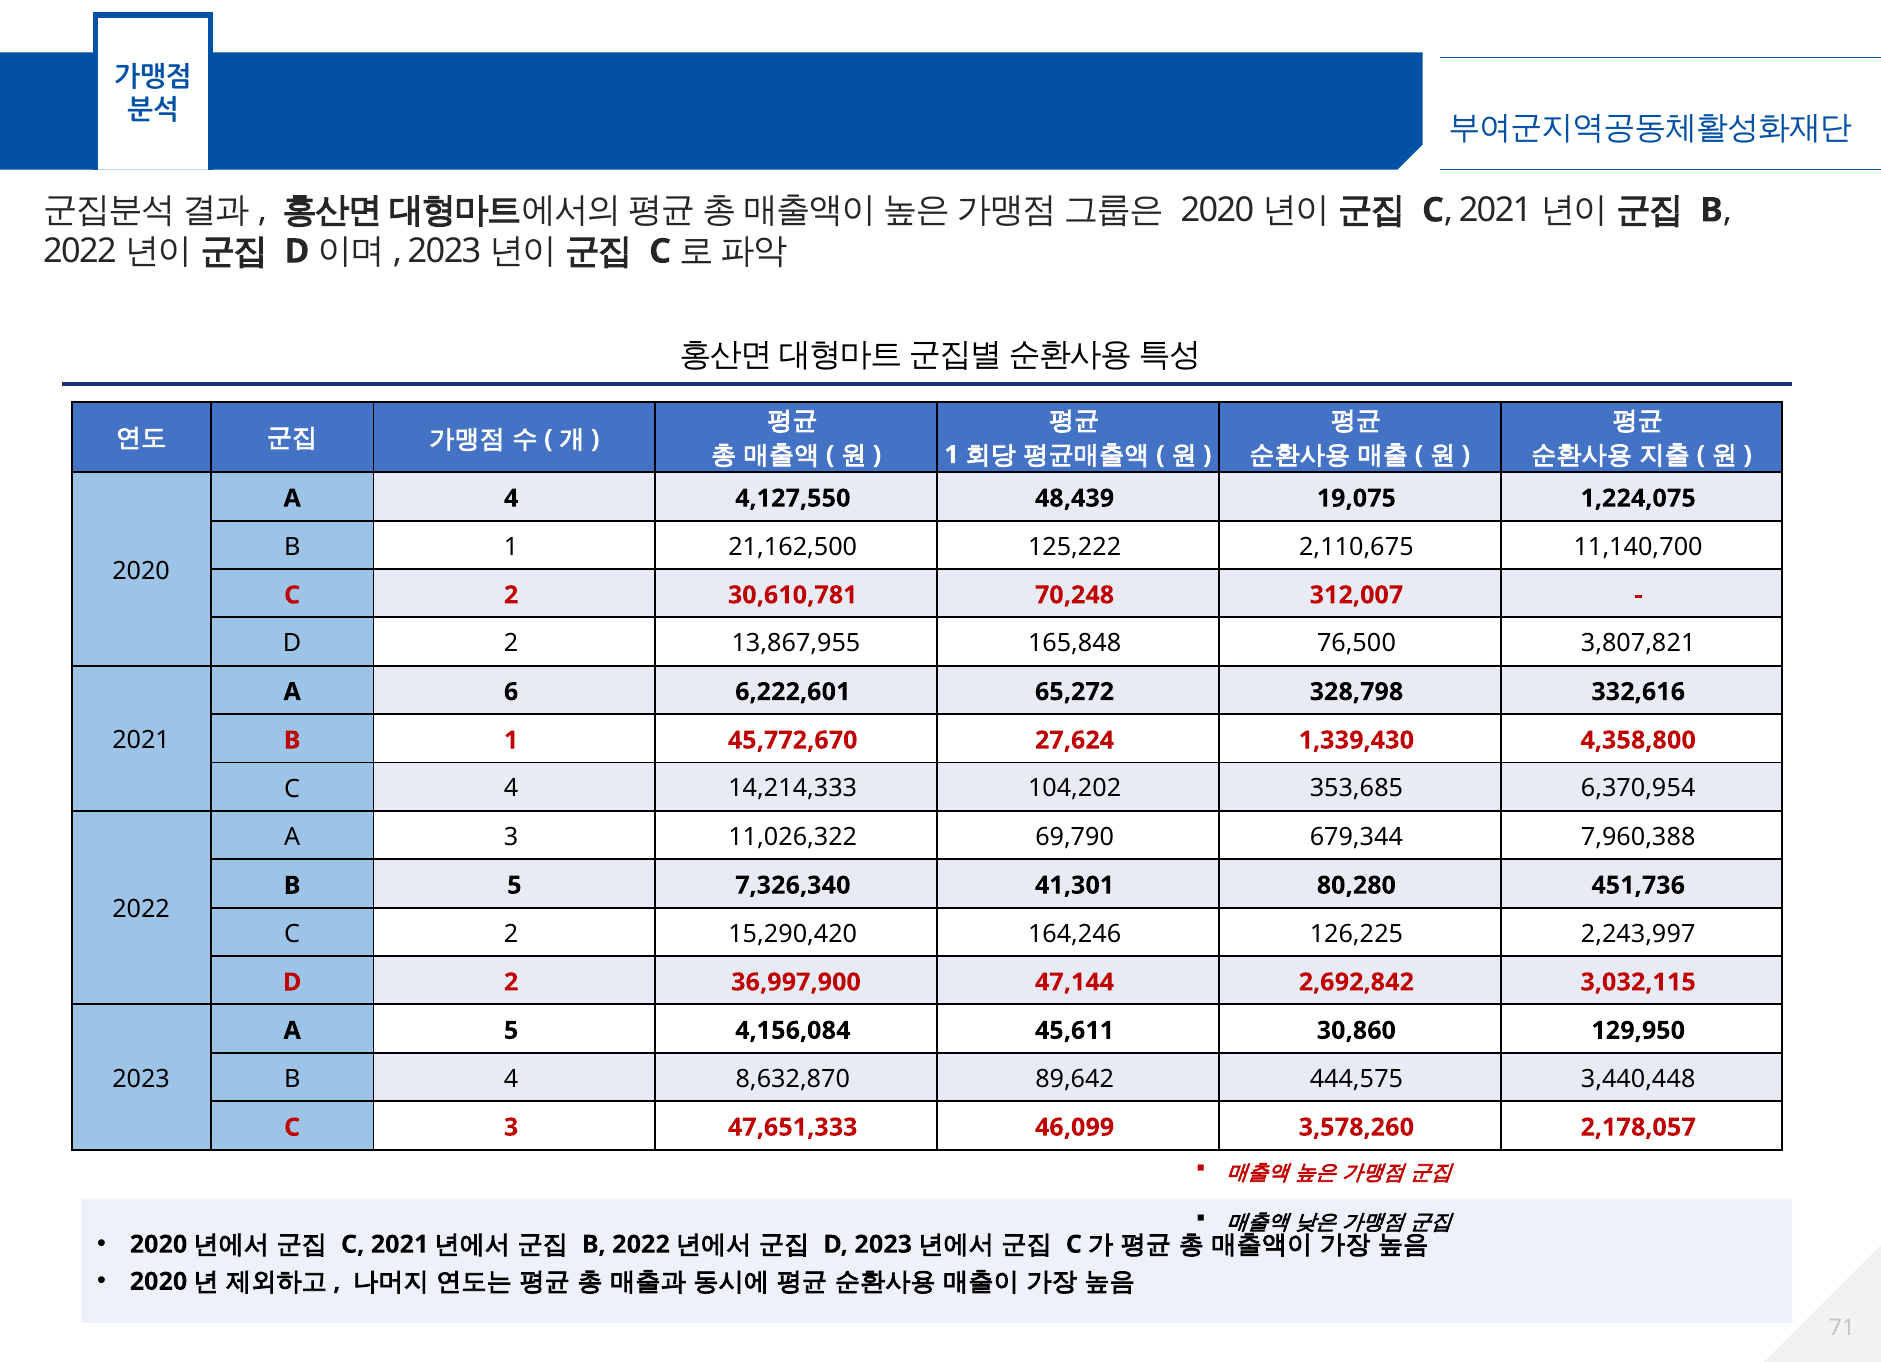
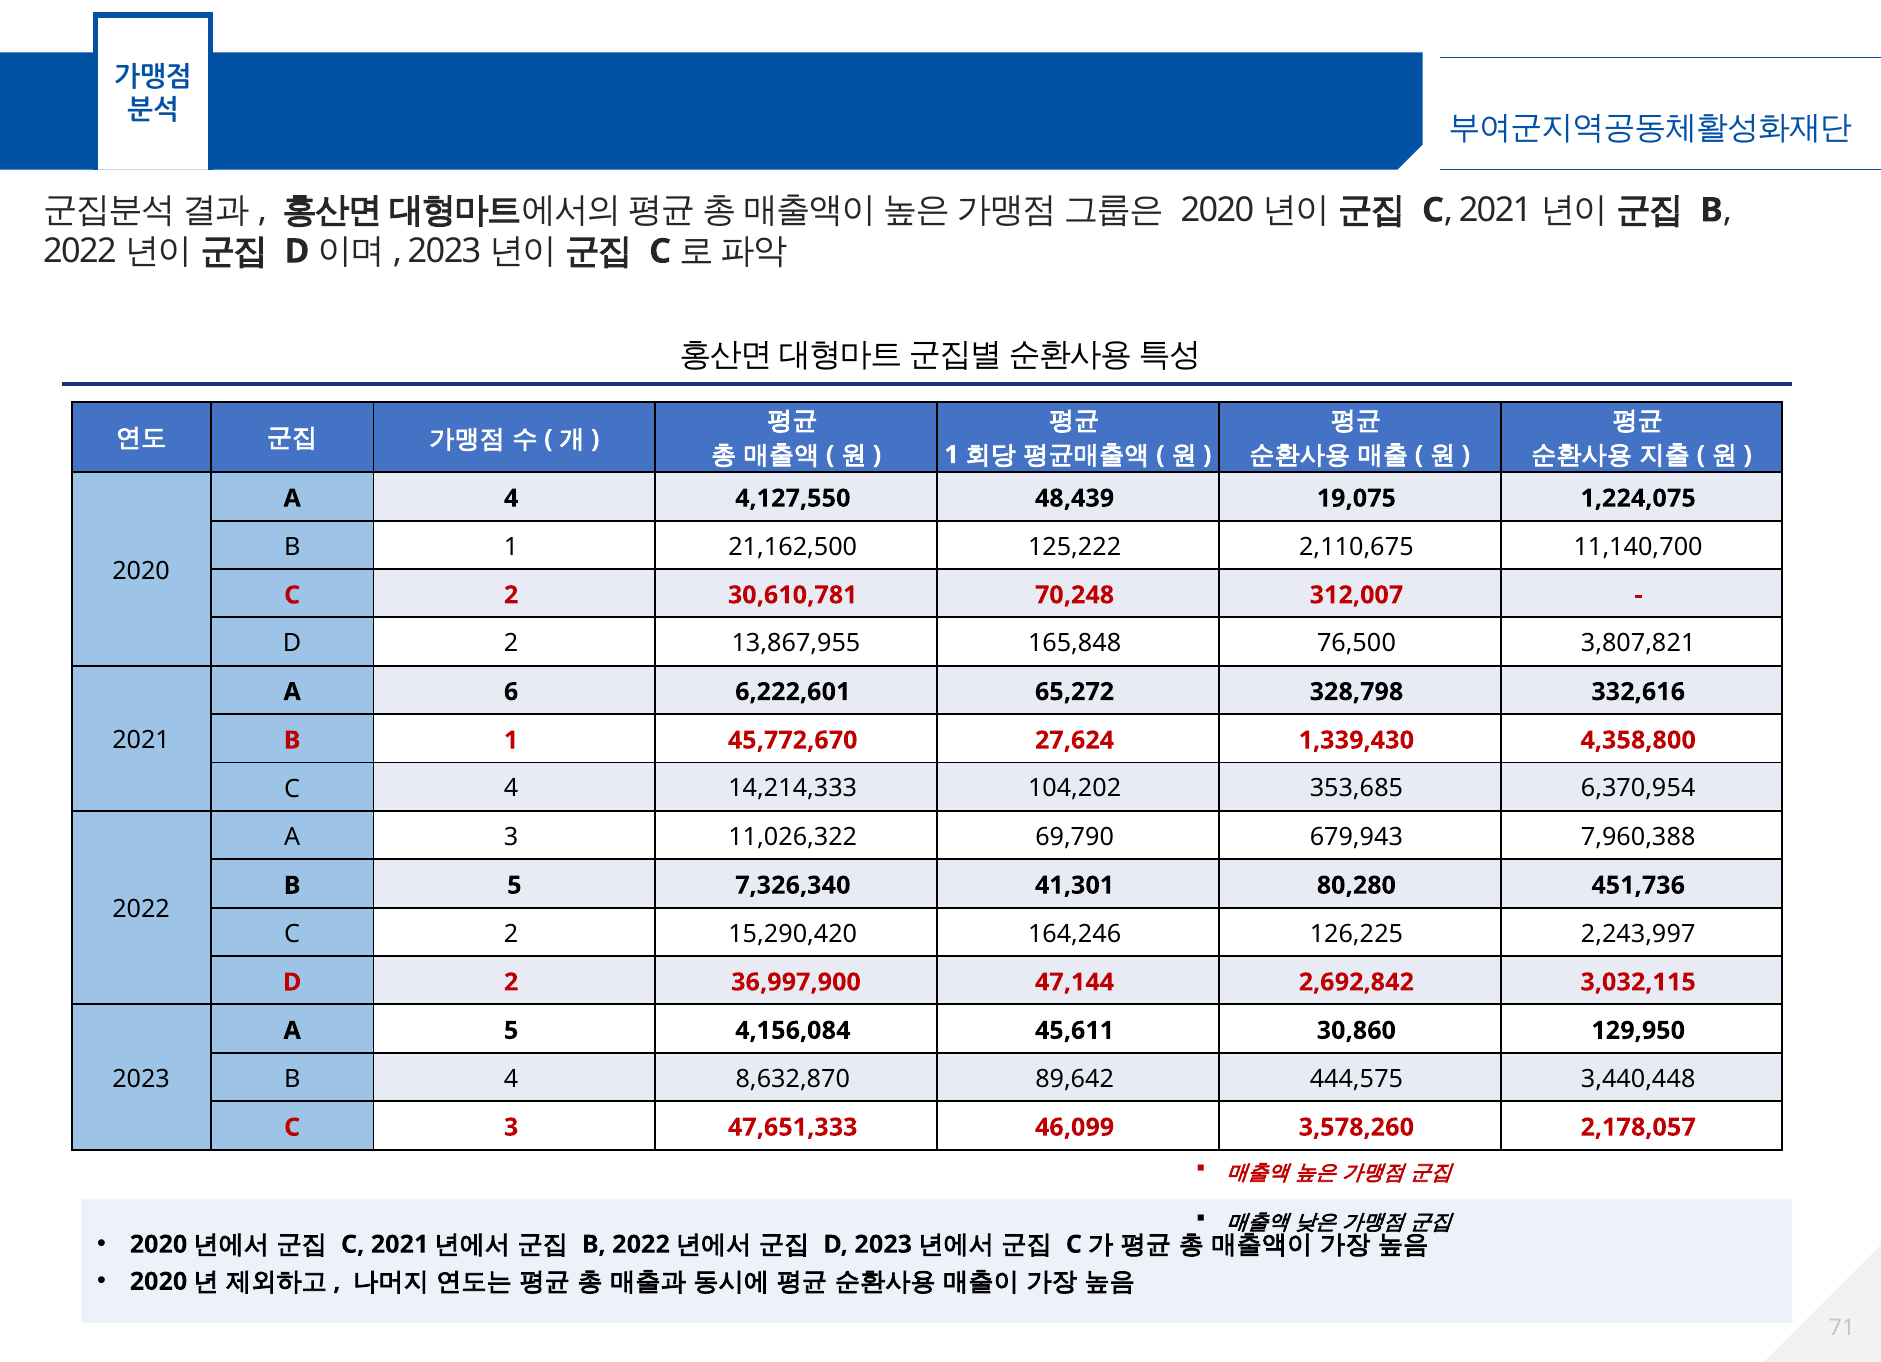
679,344: 679,344 -> 679,943 (1356, 837)
